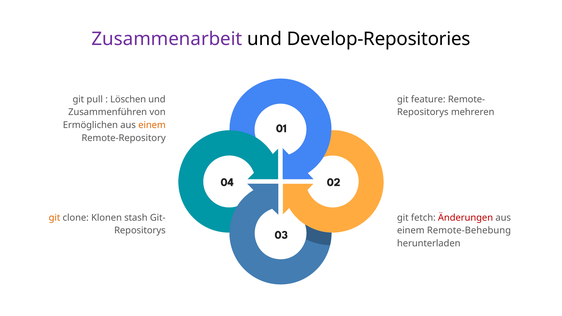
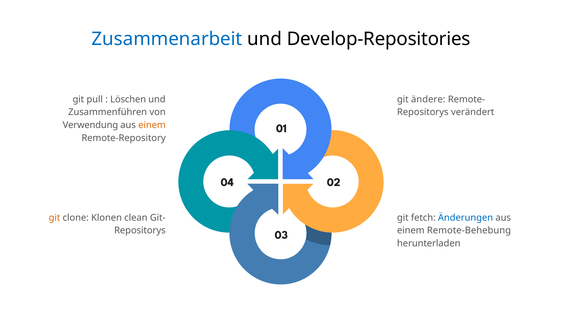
Zusammenarbeit colour: purple -> blue (167, 39)
feature: feature -> ändere (428, 99)
mehreren: mehreren -> verändert (473, 112)
Ermöglichen: Ermöglichen -> Verwendung (90, 125)
stash: stash -> clean (136, 218)
Änderungen colour: red -> blue (466, 218)
